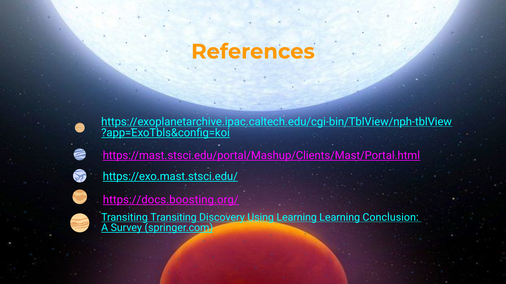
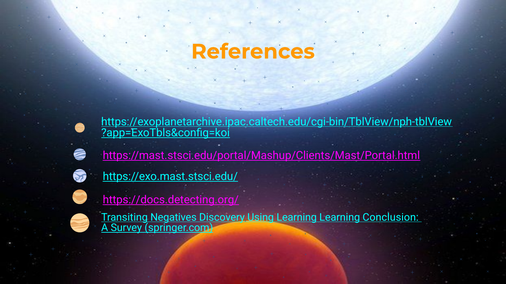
https://docs.boosting.org/: https://docs.boosting.org/ -> https://docs.detecting.org/ (171, 200)
Transiting Transiting: Transiting -> Negatives (173, 218)
